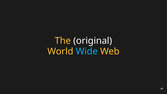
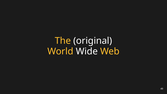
Wide colour: light blue -> white (87, 51)
